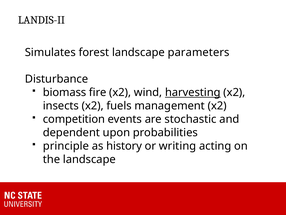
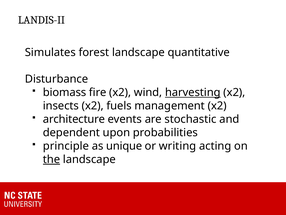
parameters: parameters -> quantitative (199, 52)
competition: competition -> architecture (74, 119)
history: history -> unique (124, 146)
the underline: none -> present (52, 159)
